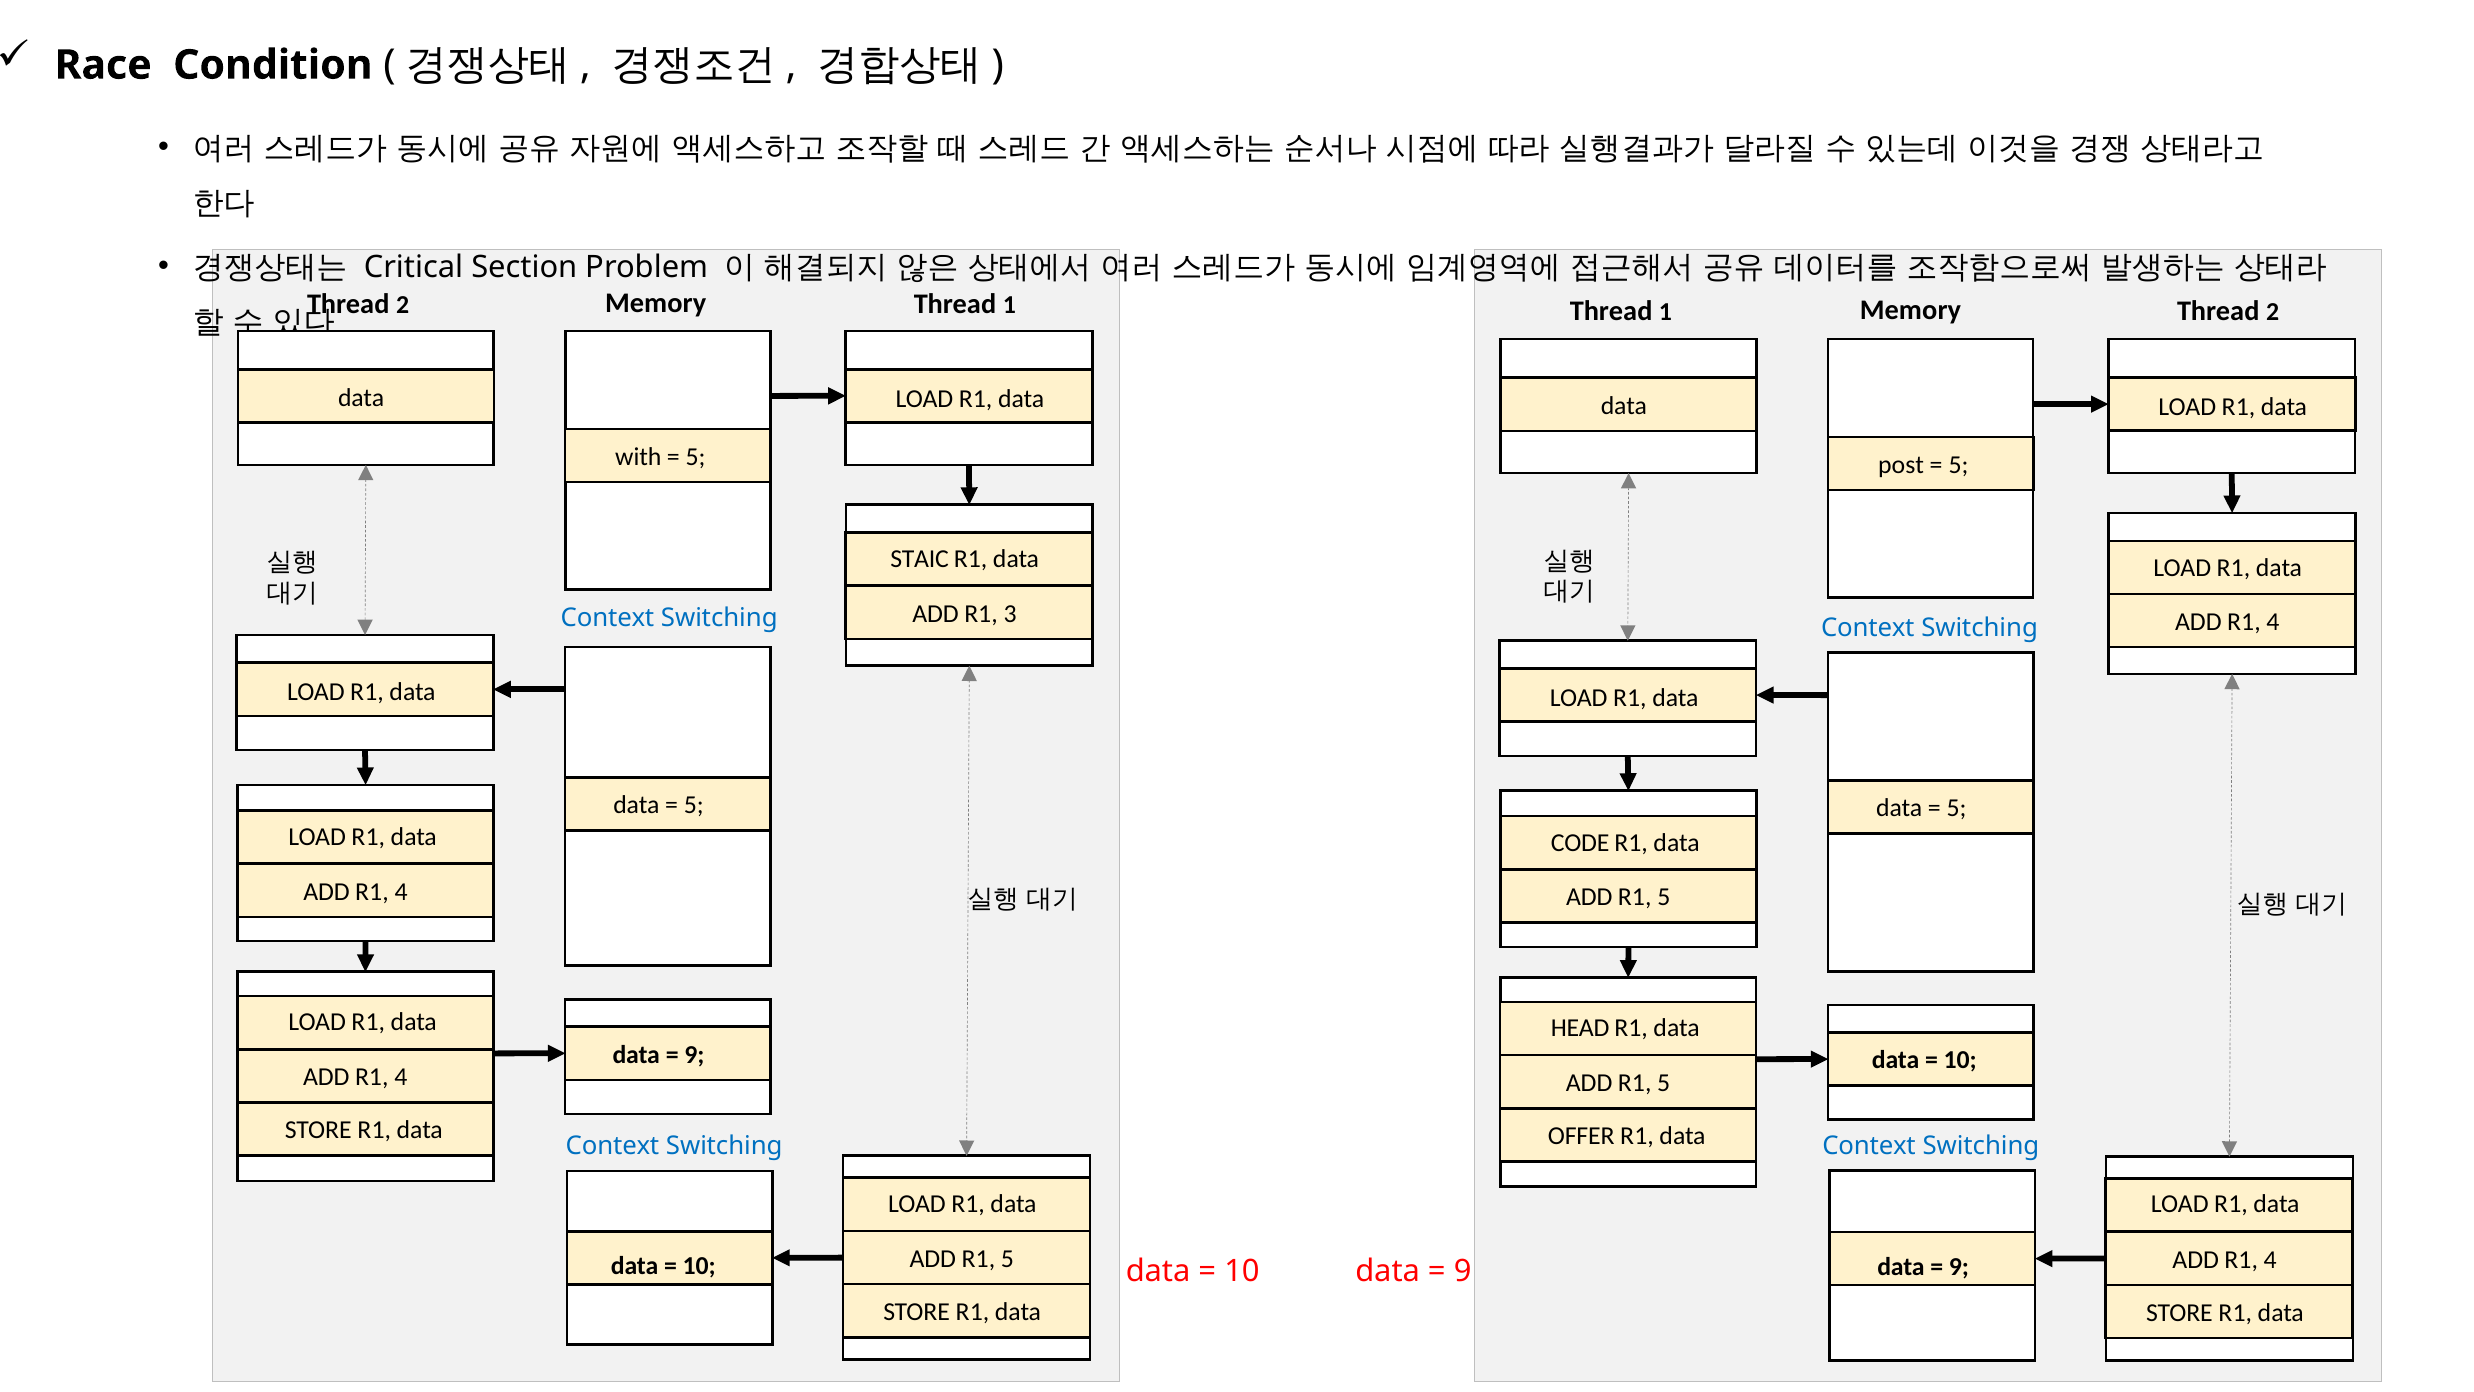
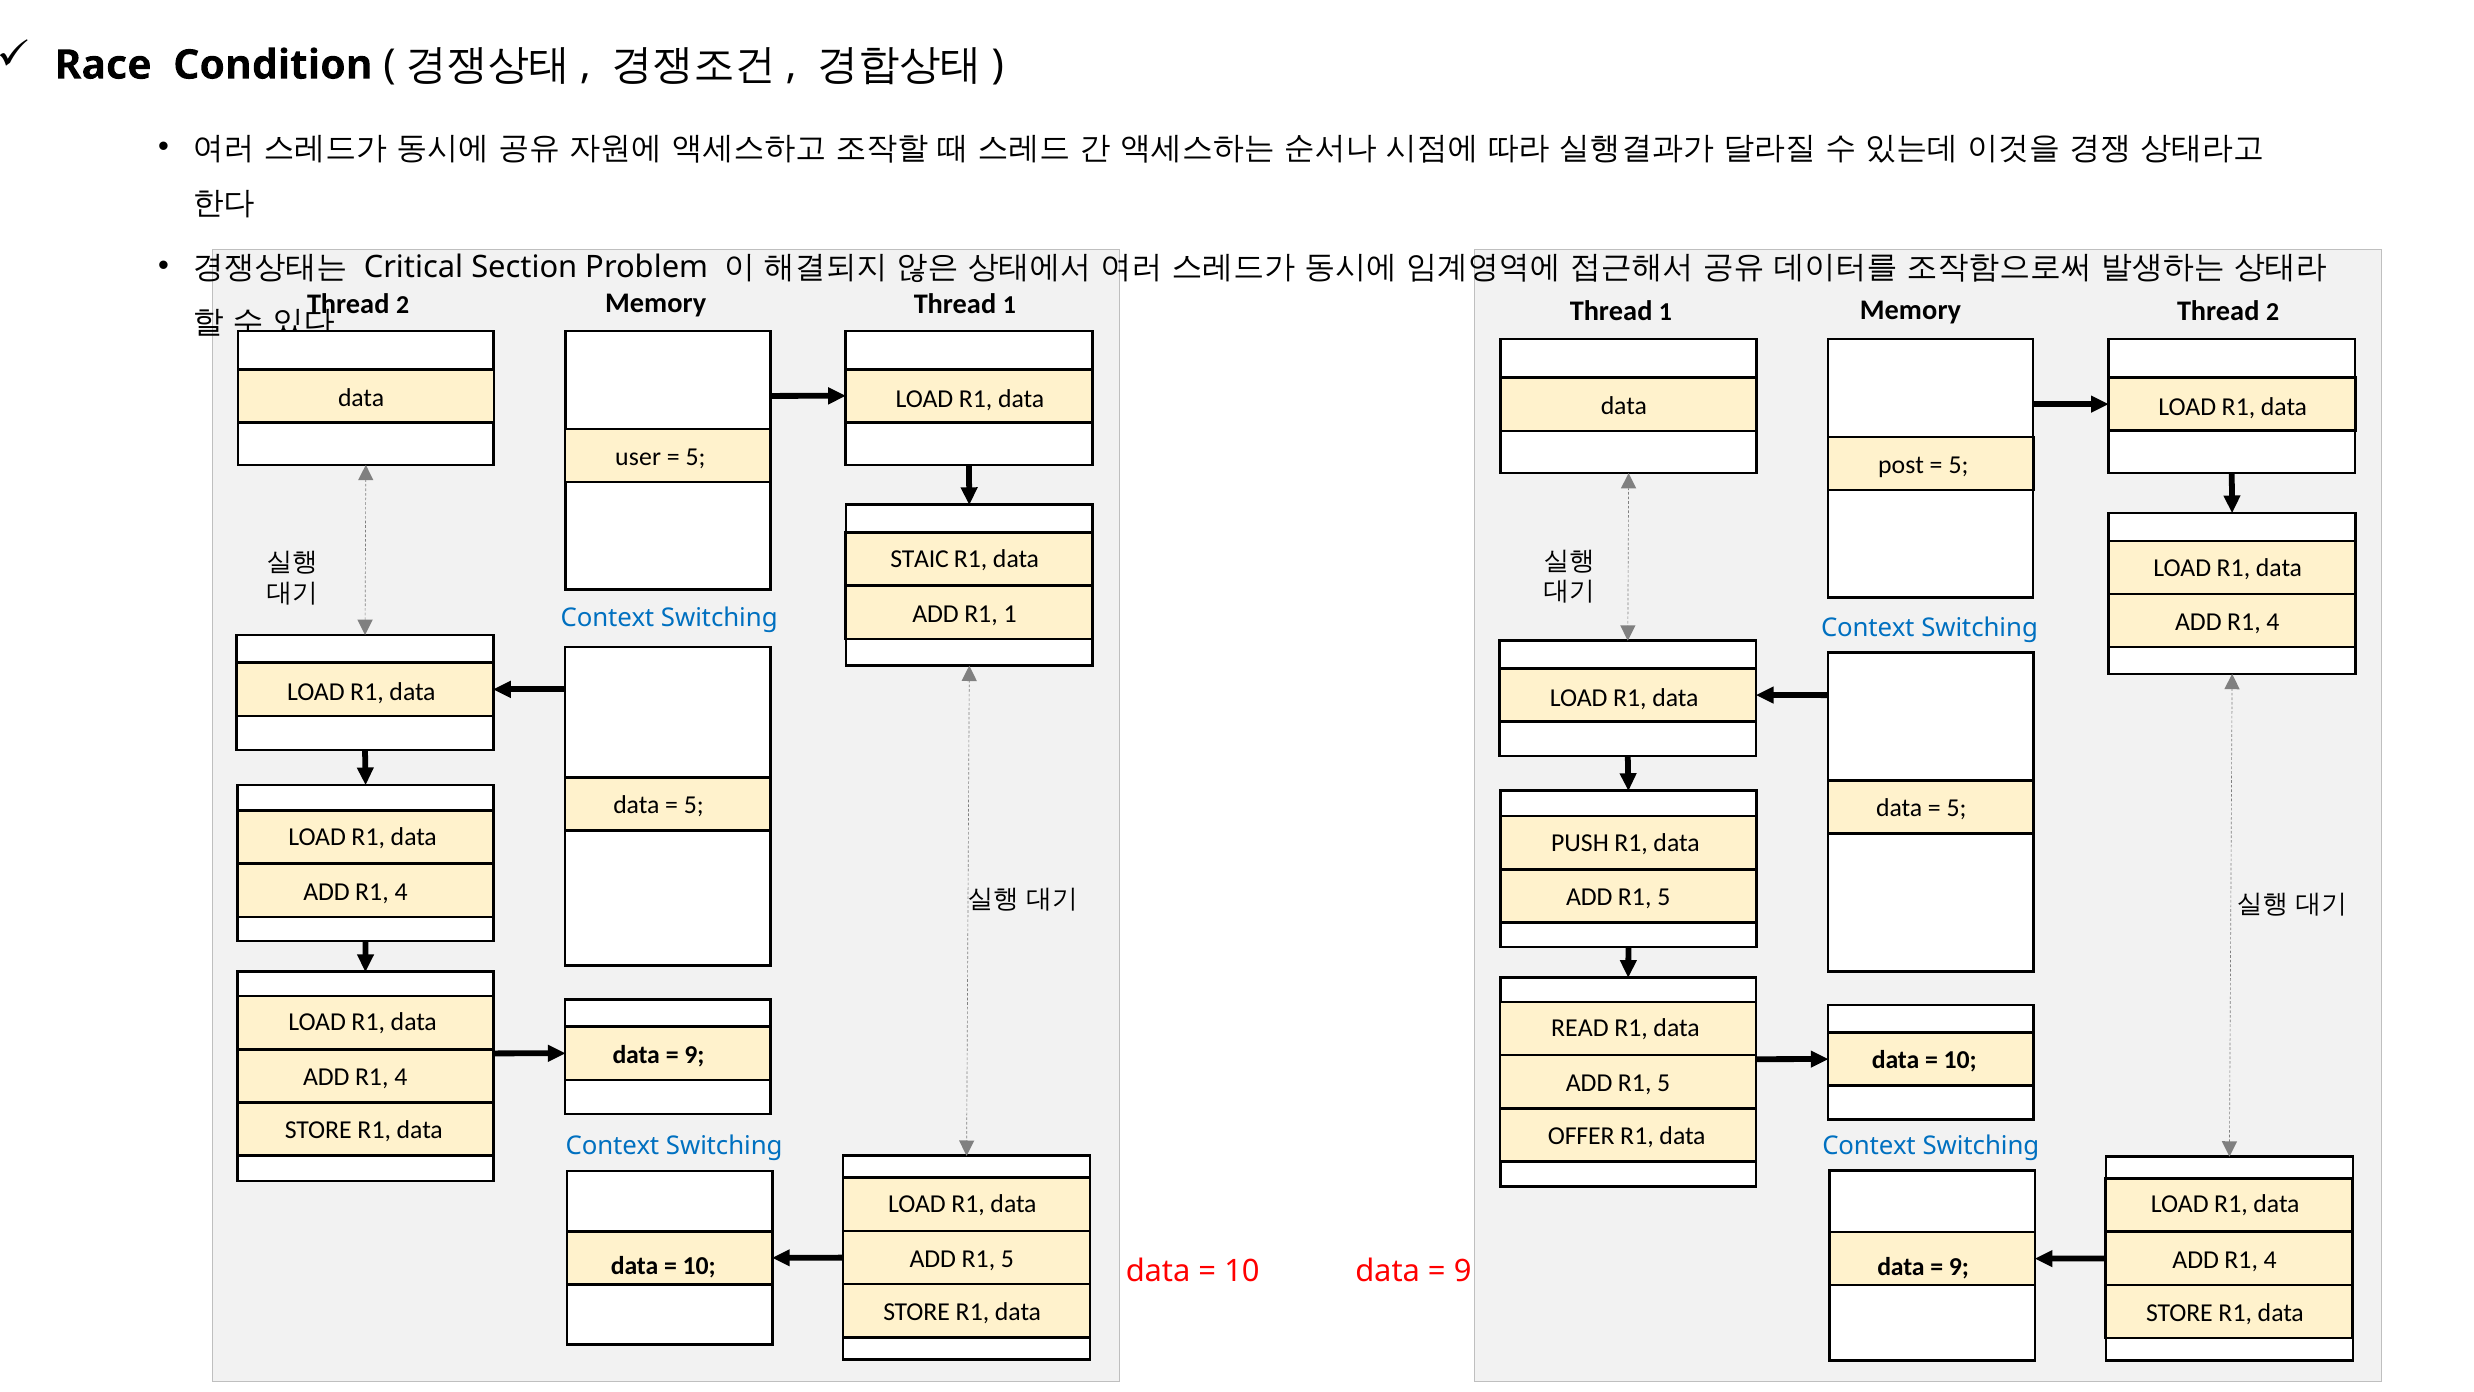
with: with -> user (638, 456)
R1 3: 3 -> 1 (1010, 613)
CODE: CODE -> PUSH (1580, 843)
HEAD: HEAD -> READ (1580, 1027)
